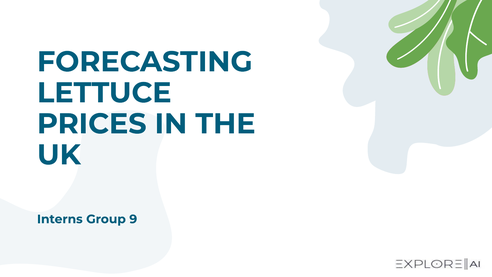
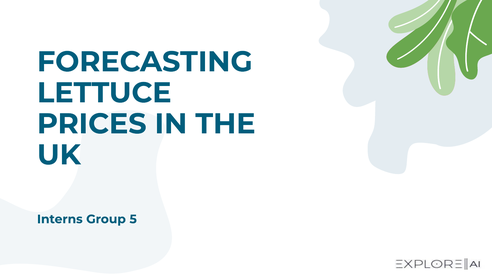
9: 9 -> 5 (133, 219)
